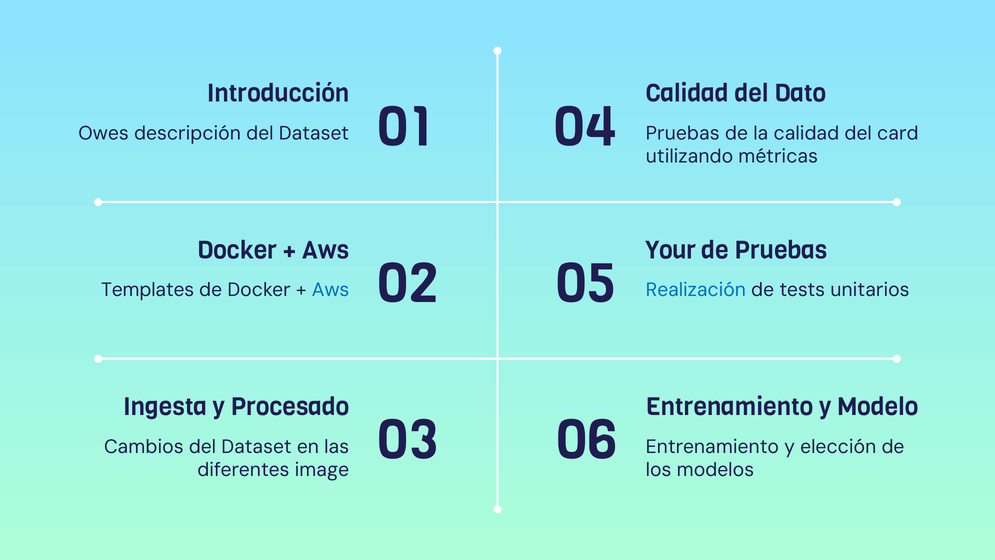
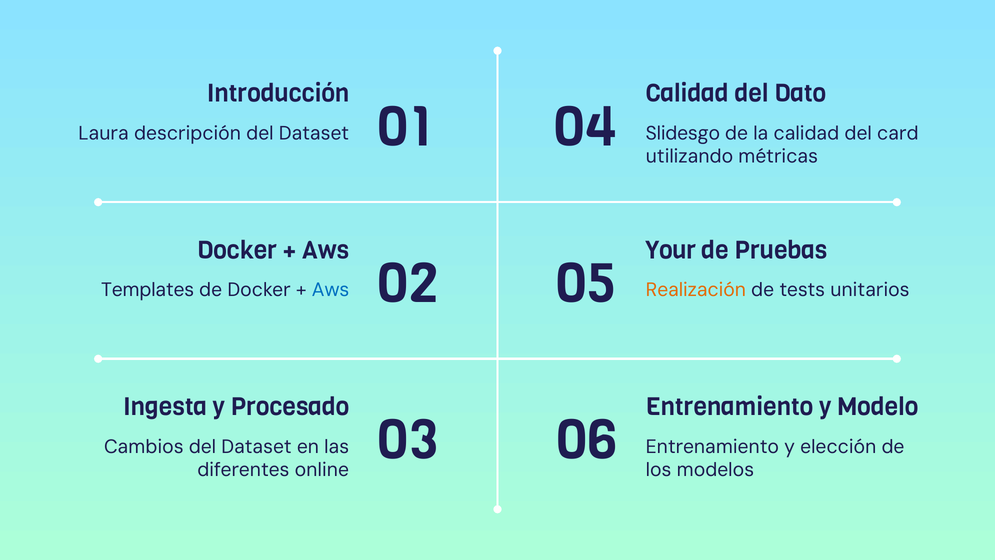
Owes: Owes -> Laura (104, 133)
Pruebas: Pruebas -> Slidesgo (683, 133)
Realización colour: blue -> orange (696, 290)
image: image -> online (322, 470)
